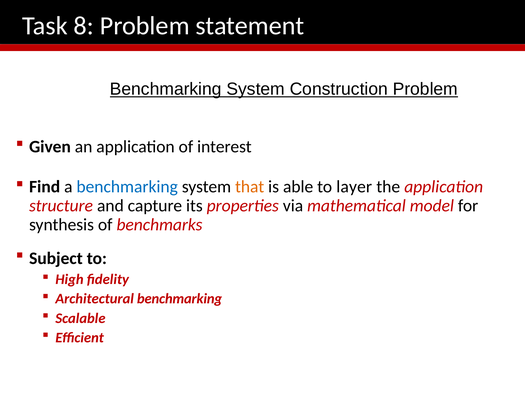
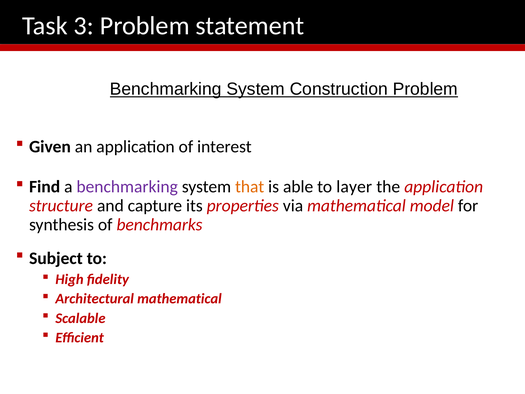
8: 8 -> 3 (84, 26)
benchmarking colour: blue -> purple (127, 187)
Architectural benchmarking: benchmarking -> mathematical (179, 299)
